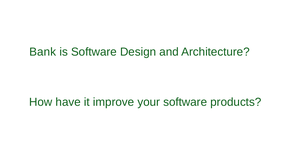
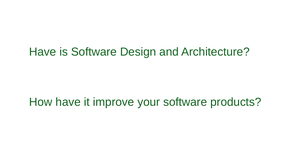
Bank: Bank -> Have (43, 52)
